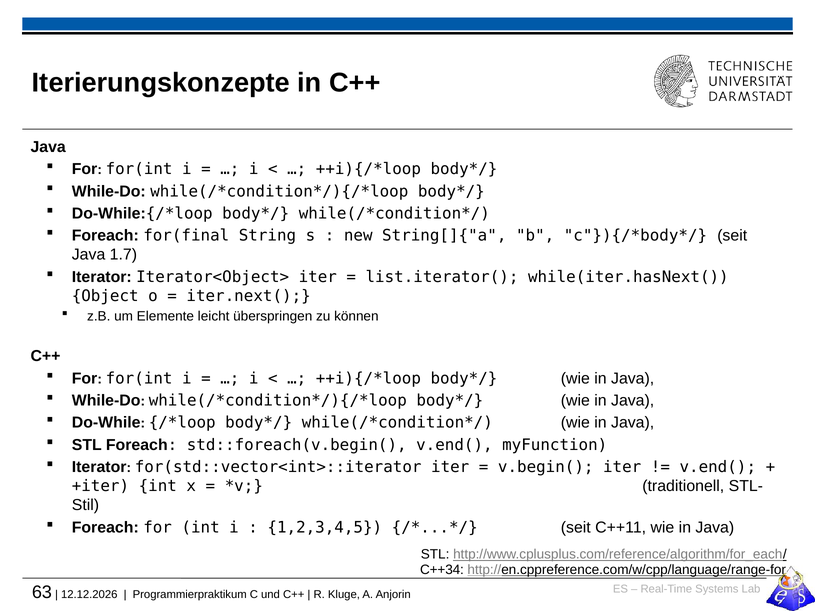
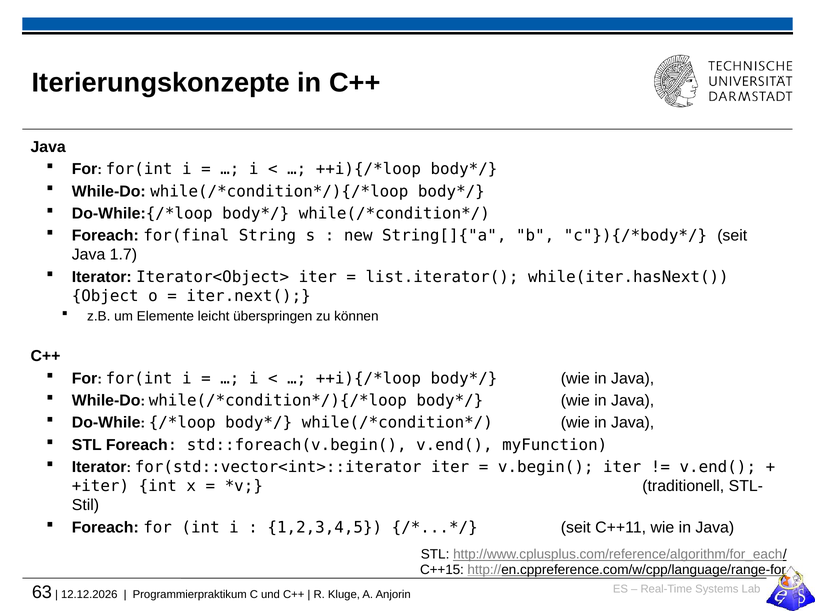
C++34: C++34 -> C++15 (442, 570)
